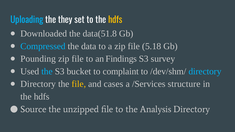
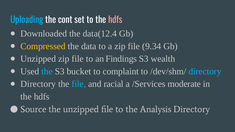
they: they -> cont (65, 20)
hdfs colour: yellow -> pink (115, 20)
data(51.8: data(51.8 -> data(12.4 (100, 34)
Compressed colour: light blue -> yellow (43, 46)
5.18: 5.18 -> 9.34 (152, 46)
Pounding: Pounding -> Unzipped (38, 59)
survey: survey -> wealth (163, 59)
file colour: yellow -> light blue (79, 84)
cases: cases -> racial (114, 84)
structure: structure -> moderate (184, 84)
